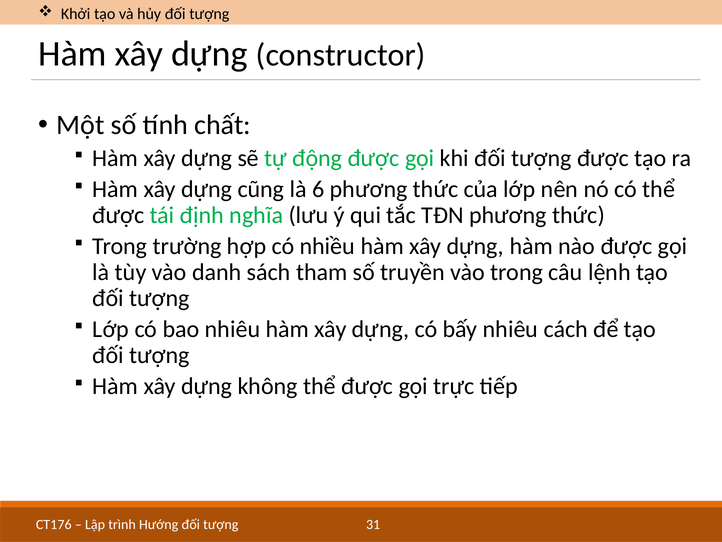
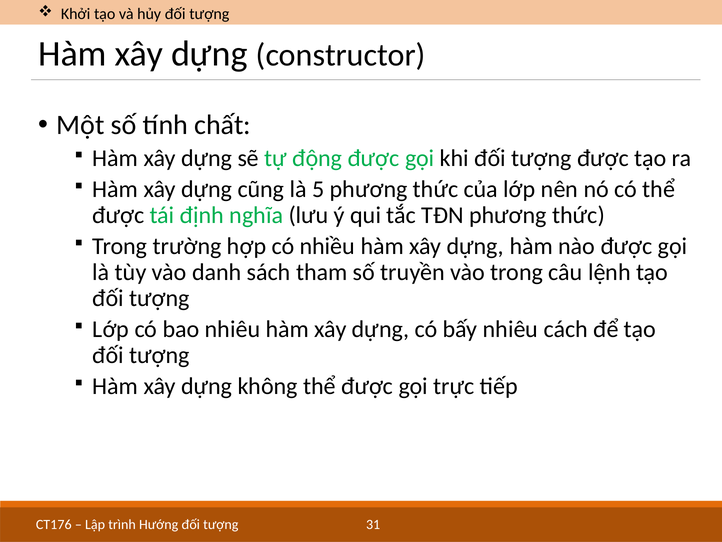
6: 6 -> 5 (318, 189)
